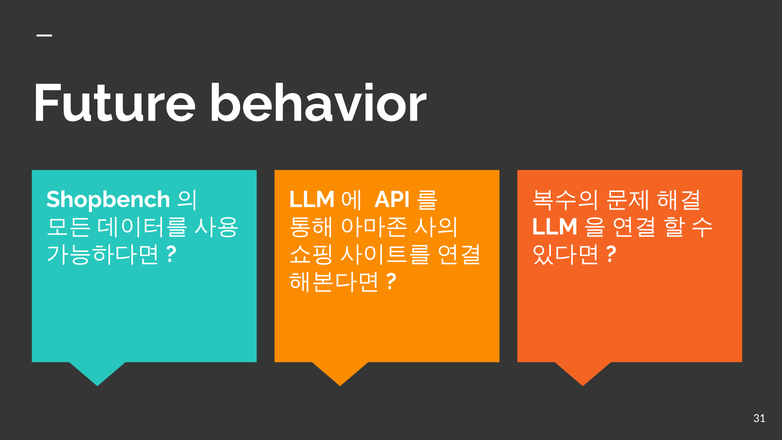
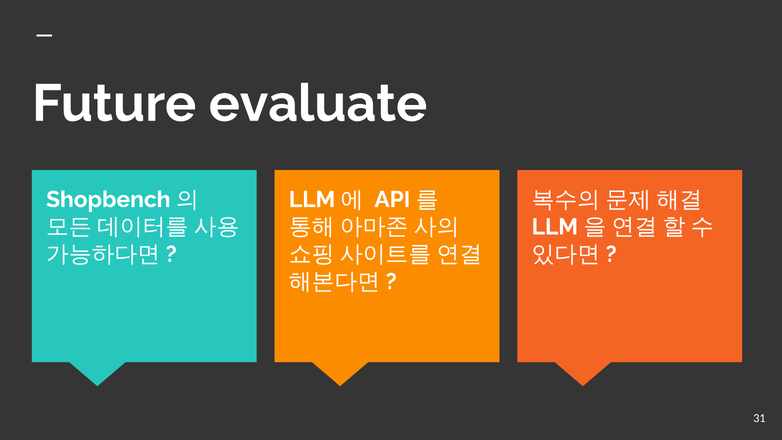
behavior: behavior -> evaluate (318, 104)
